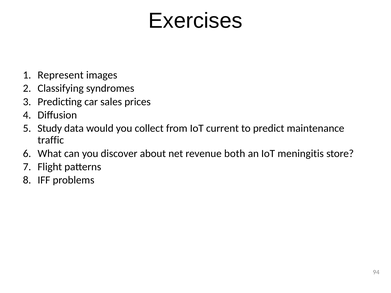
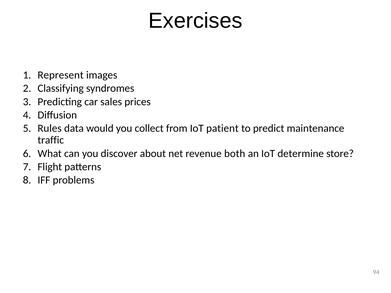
Study: Study -> Rules (50, 128)
current: current -> patient (222, 128)
meningitis: meningitis -> determine (301, 154)
